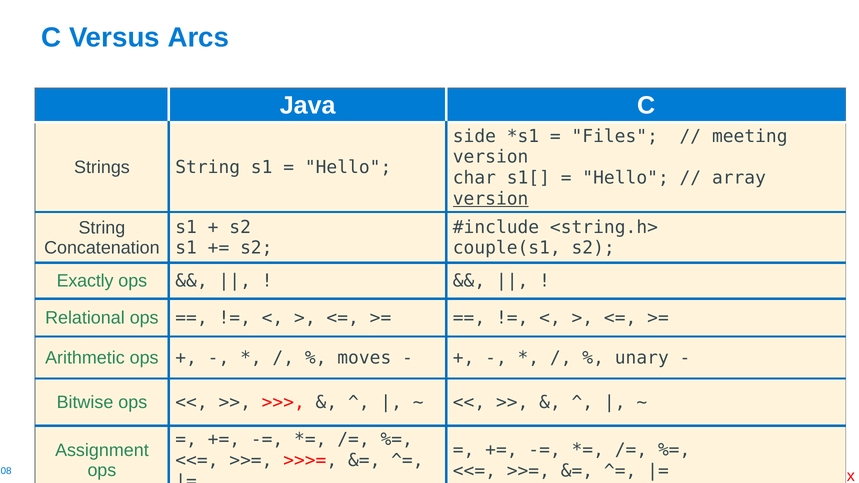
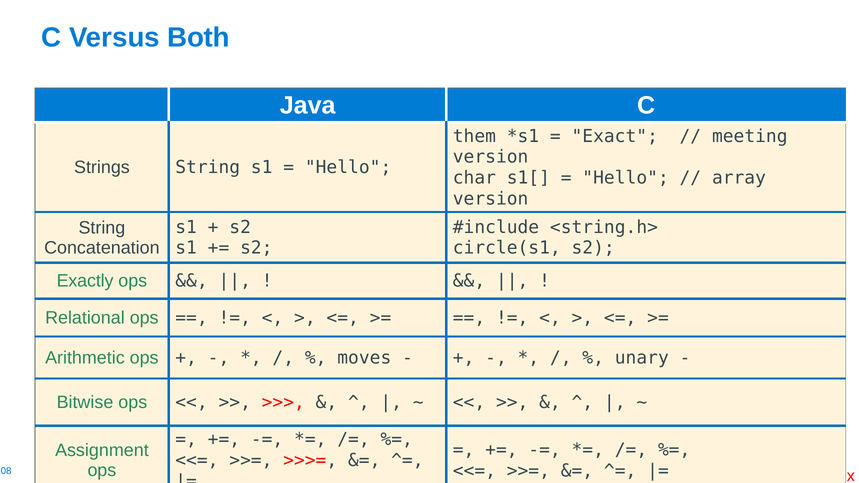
Arcs: Arcs -> Both (199, 38)
side: side -> them (474, 136)
Files: Files -> Exact (615, 136)
version underline: present -> none (491, 199)
couple(s1: couple(s1 -> circle(s1 (507, 248)
